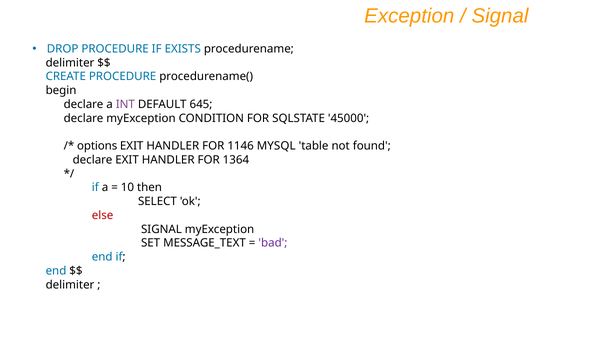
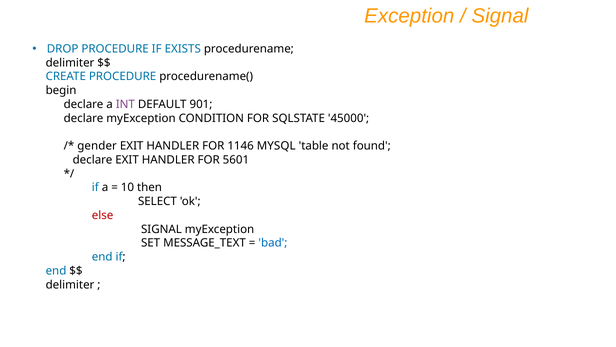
645: 645 -> 901 (201, 104)
options: options -> gender (97, 146)
1364: 1364 -> 5601 (236, 160)
bad colour: purple -> blue (273, 243)
